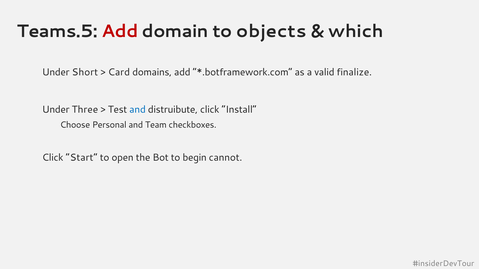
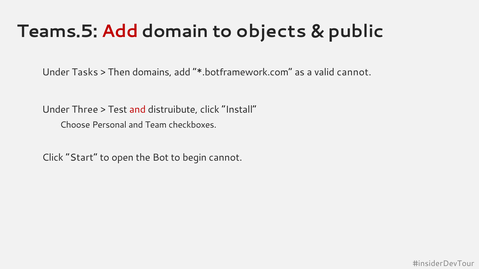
which: which -> public (356, 31)
Short: Short -> Tasks (85, 72)
Card: Card -> Then (119, 72)
valid finalize: finalize -> cannot (354, 72)
and colour: blue -> red (138, 110)
